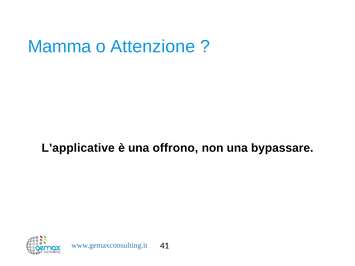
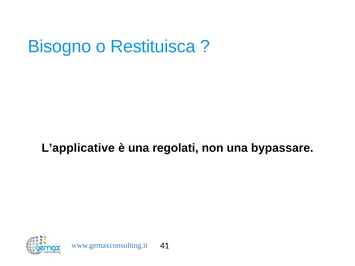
Mamma: Mamma -> Bisogno (60, 46)
Attenzione: Attenzione -> Restituisca (153, 46)
offrono: offrono -> regolati (175, 148)
